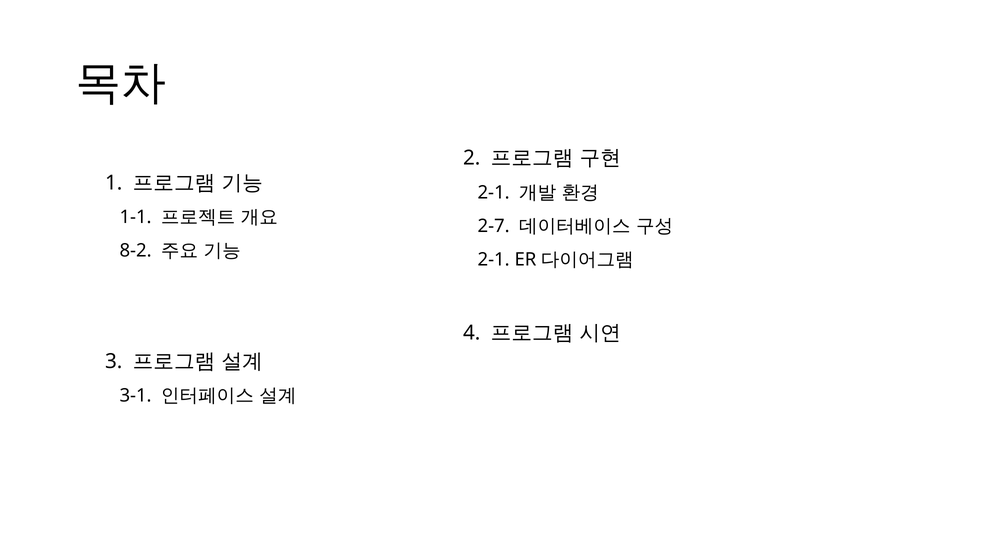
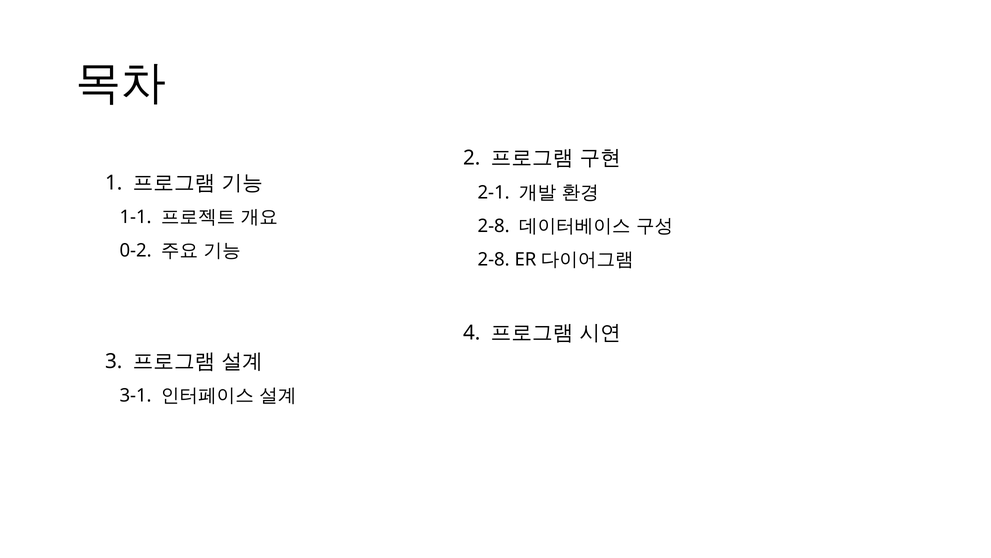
2-7: 2-7 -> 2-8 (494, 226)
8-2: 8-2 -> 0-2 (136, 251)
2-1: 2-1 -> 2-8 (494, 259)
